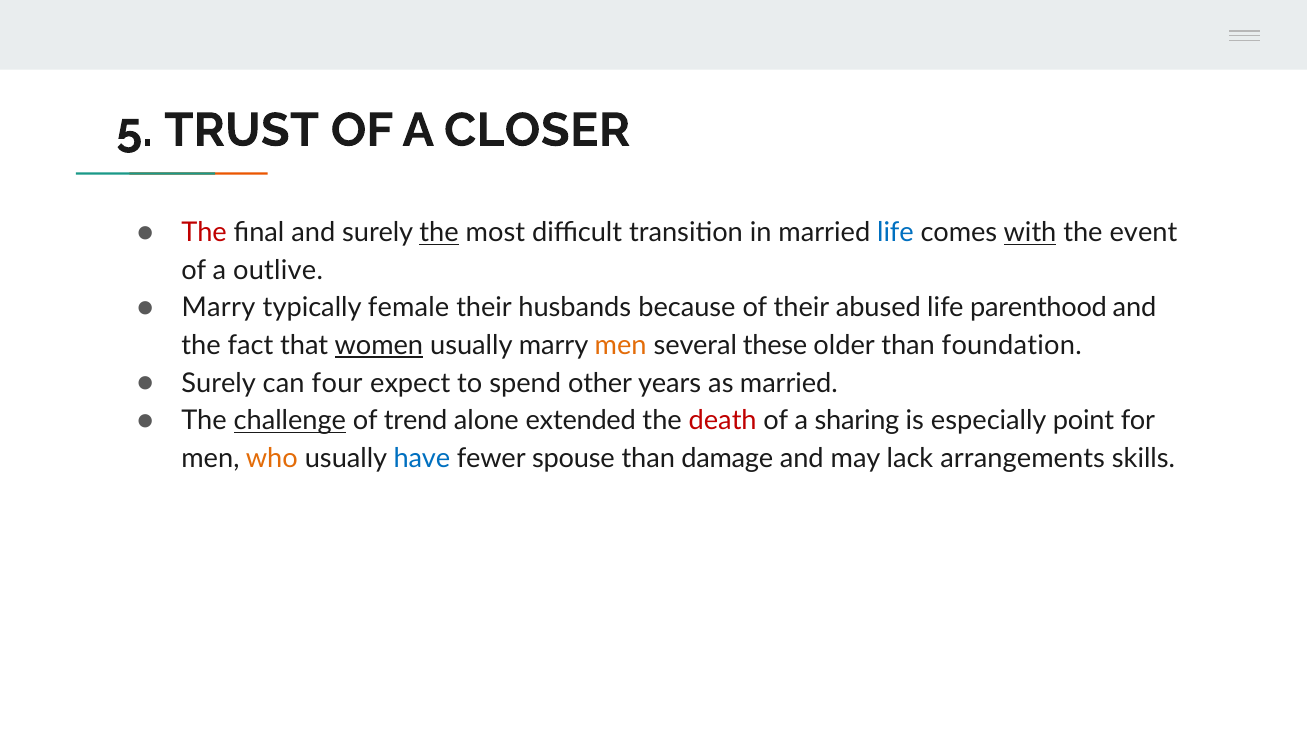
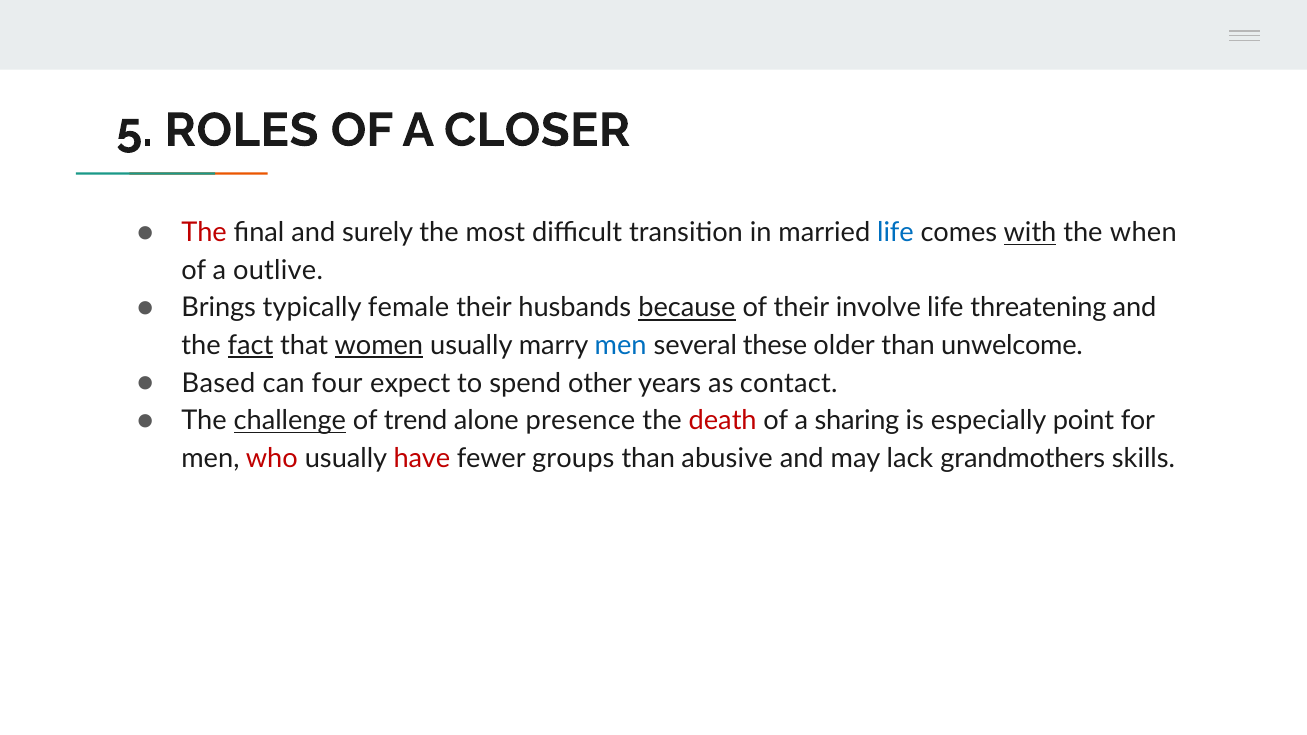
TRUST: TRUST -> ROLES (242, 130)
the underline: present -> none (439, 233)
event: event -> when (1143, 233)
Marry: Marry -> Brings (219, 308)
because underline: none -> present (687, 308)
abused: abused -> involve (878, 308)
parenthood: parenthood -> threatening (1038, 308)
fact underline: none -> present (250, 346)
men colour: orange -> blue (621, 346)
foundation: foundation -> unwelcome (1012, 346)
Surely: Surely -> Based (218, 383)
as married: married -> contact (789, 383)
extended: extended -> presence (580, 421)
who colour: orange -> red (272, 458)
have colour: blue -> red (422, 458)
spouse: spouse -> groups (573, 458)
damage: damage -> abusive (727, 458)
arrangements: arrangements -> grandmothers (1023, 458)
